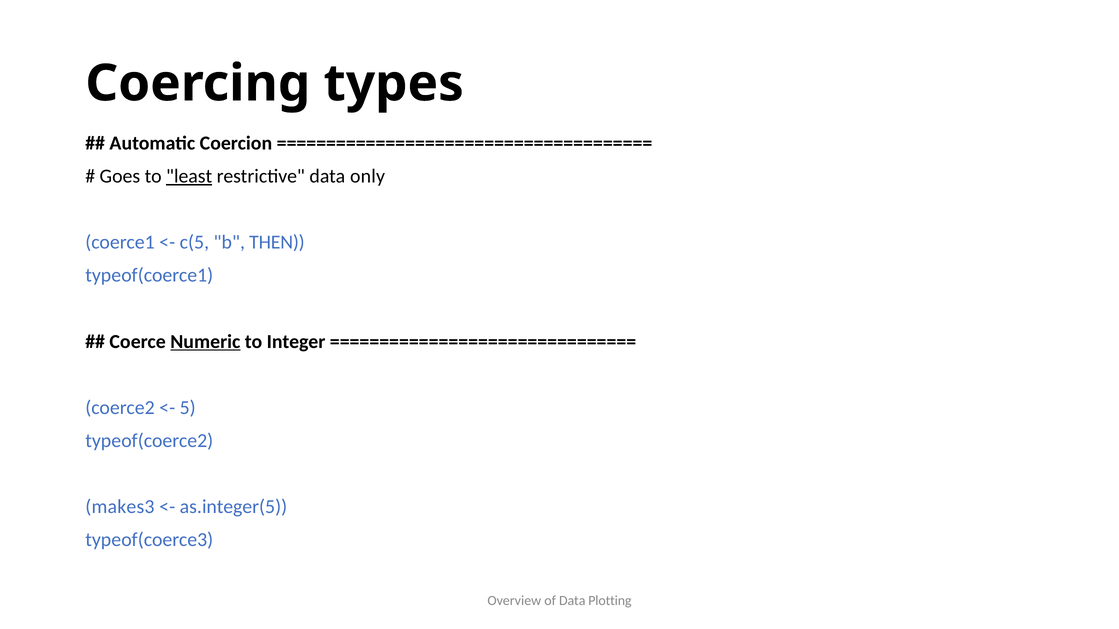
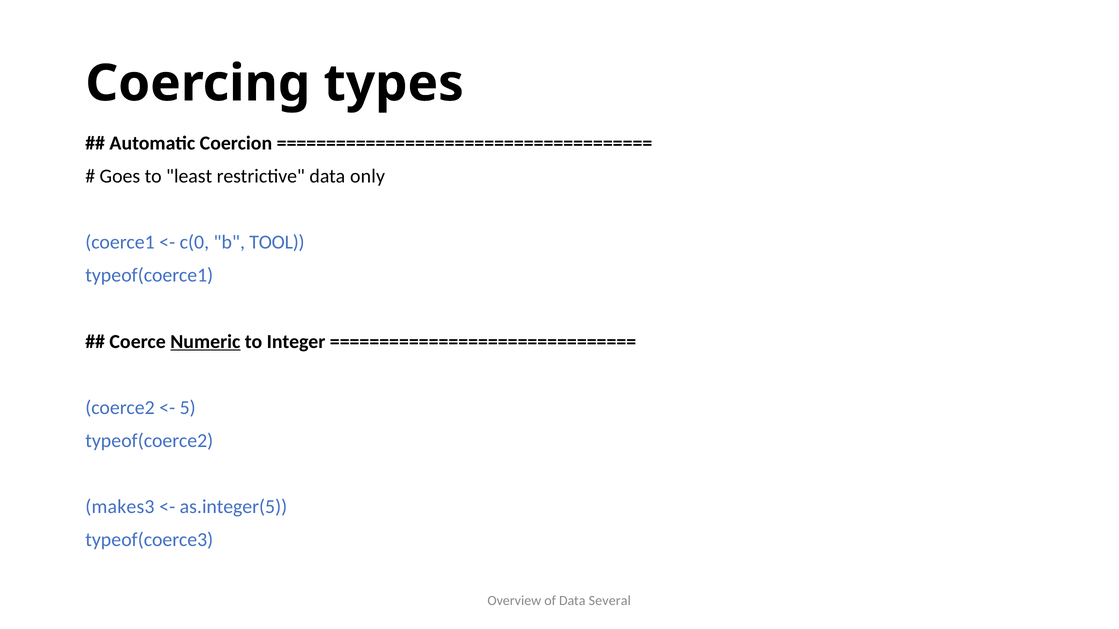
least underline: present -> none (189, 176)
c(5: c(5 -> c(0 (194, 242)
THEN: THEN -> TOOL (277, 242)
Plotting: Plotting -> Several (610, 601)
